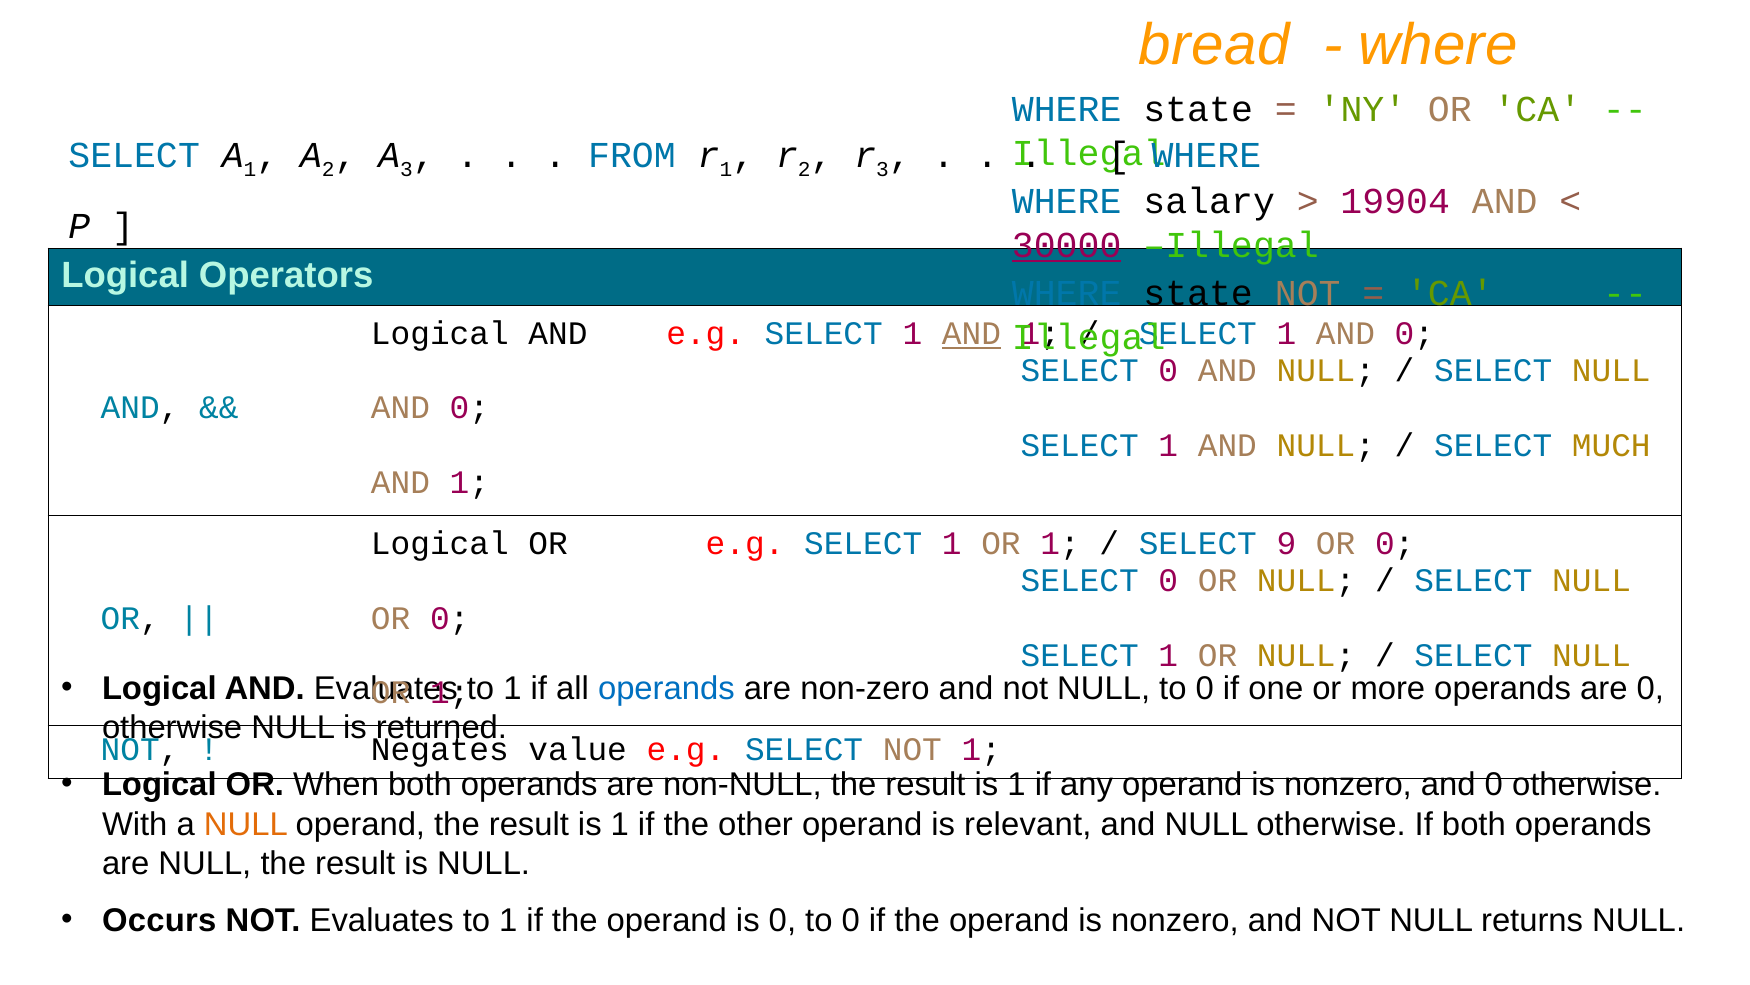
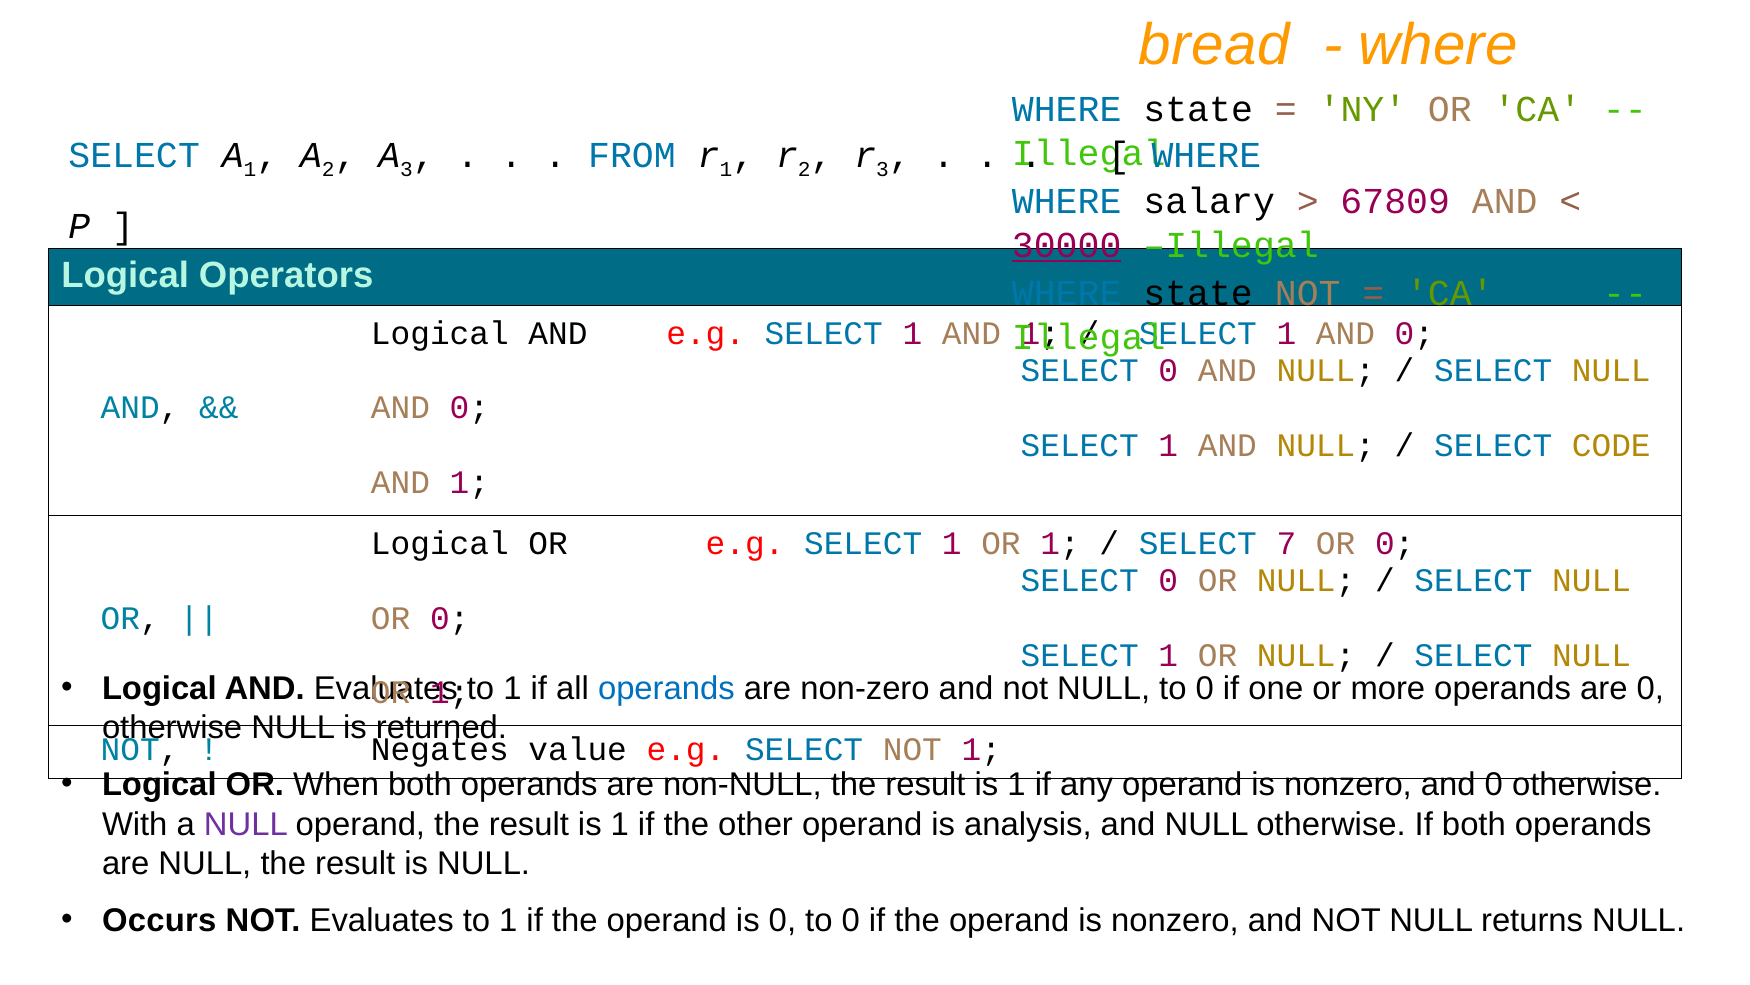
19904: 19904 -> 67809 (1395, 202)
AND underline: present -> none (971, 333)
MUCH: MUCH -> CODE (1611, 445)
9: 9 -> 7 (1286, 543)
NULL colour: orange -> purple (246, 824)
relevant: relevant -> analysis (1028, 824)
